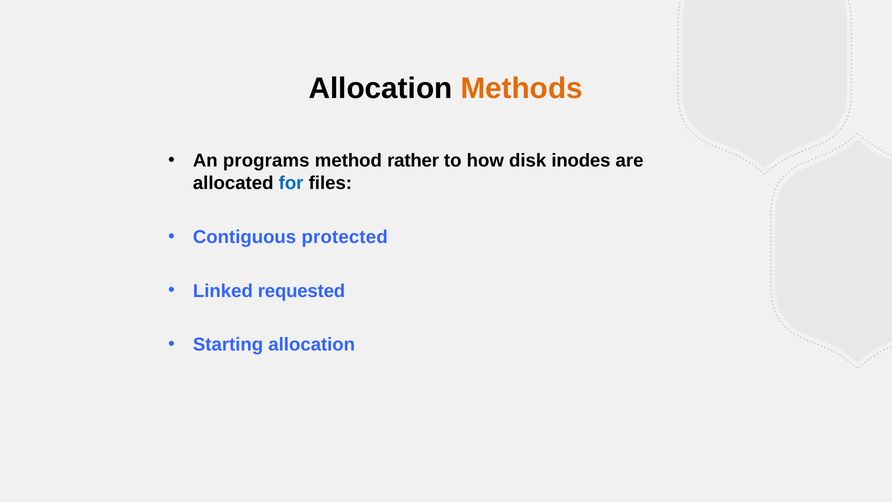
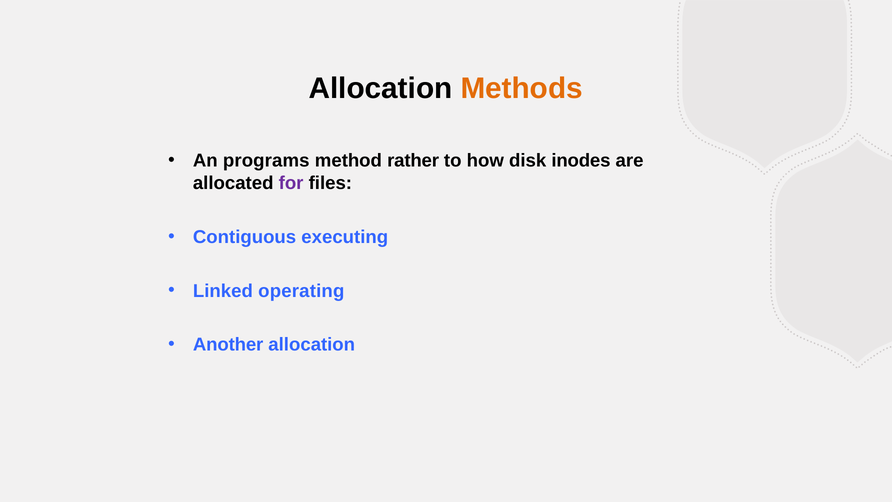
for colour: blue -> purple (291, 183)
protected: protected -> executing (345, 237)
requested: requested -> operating (301, 291)
Starting: Starting -> Another (228, 345)
